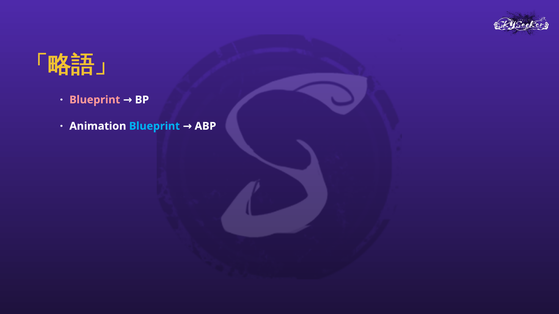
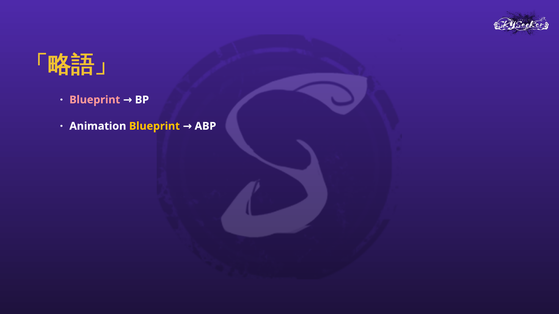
Blueprint colour: light blue -> yellow (154, 126)
